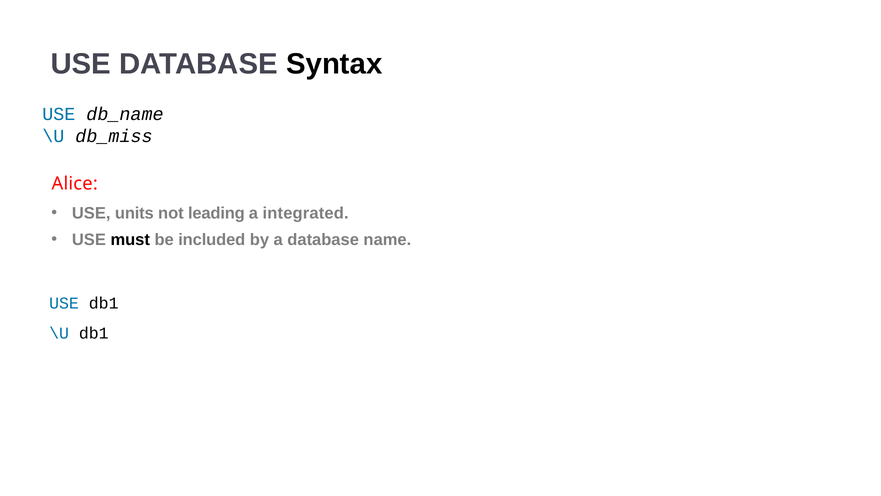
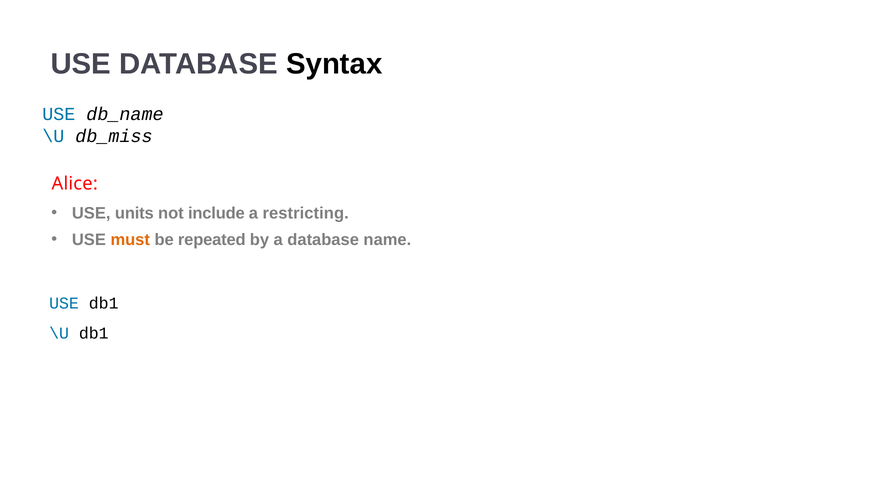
leading: leading -> include (216, 213)
integrated: integrated -> restricting (306, 213)
must colour: black -> orange (130, 239)
included: included -> repeated (212, 239)
